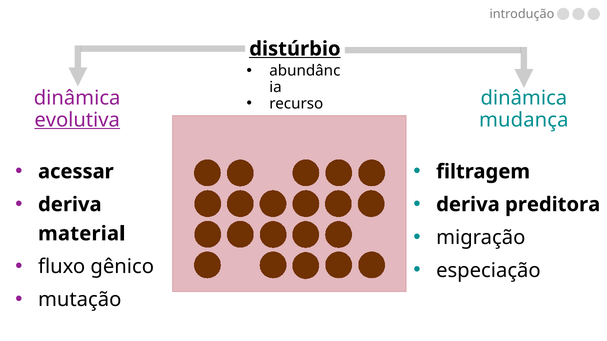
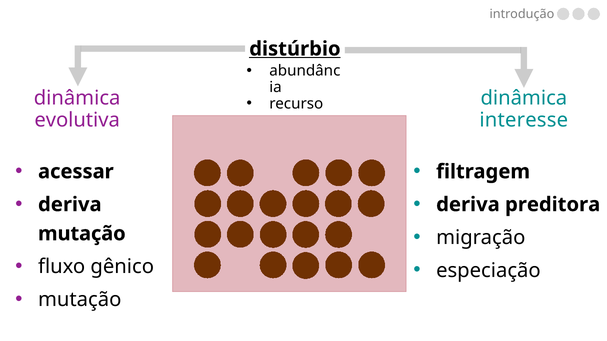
evolutiva underline: present -> none (77, 120)
mudança: mudança -> interesse (524, 120)
material: material -> mutação (82, 234)
